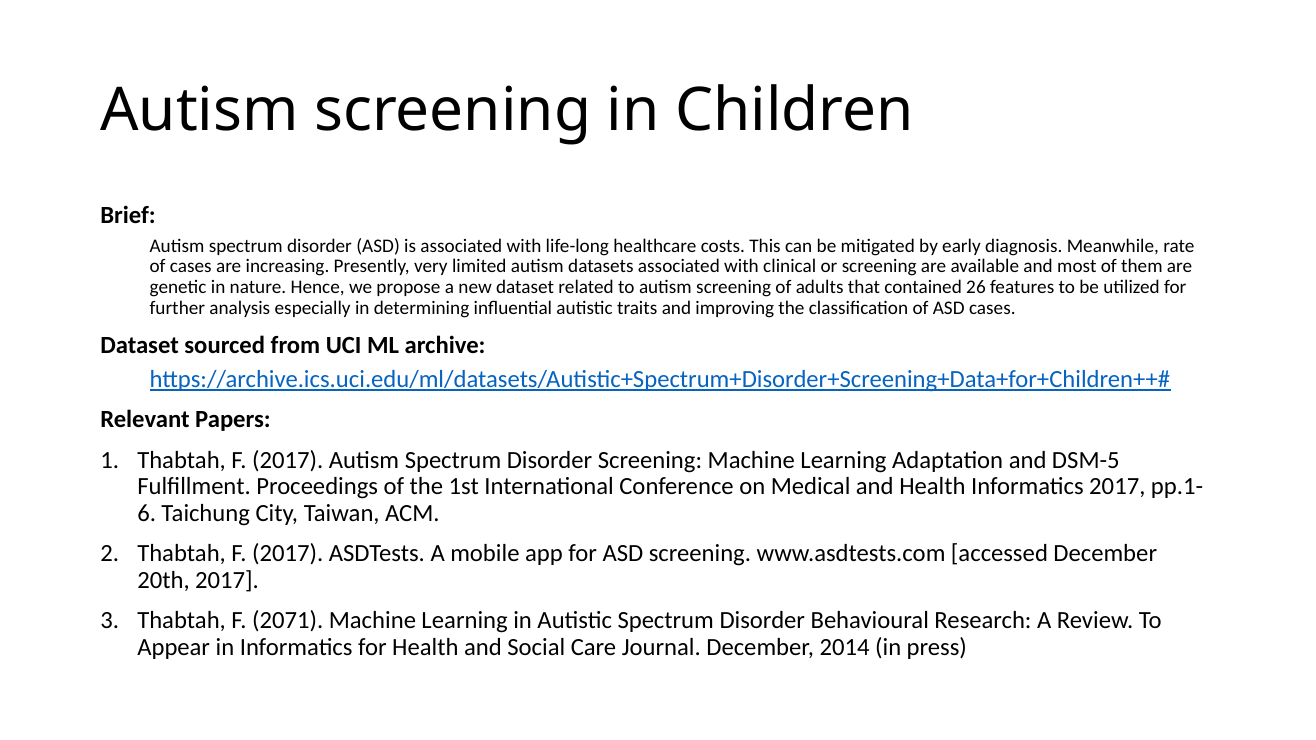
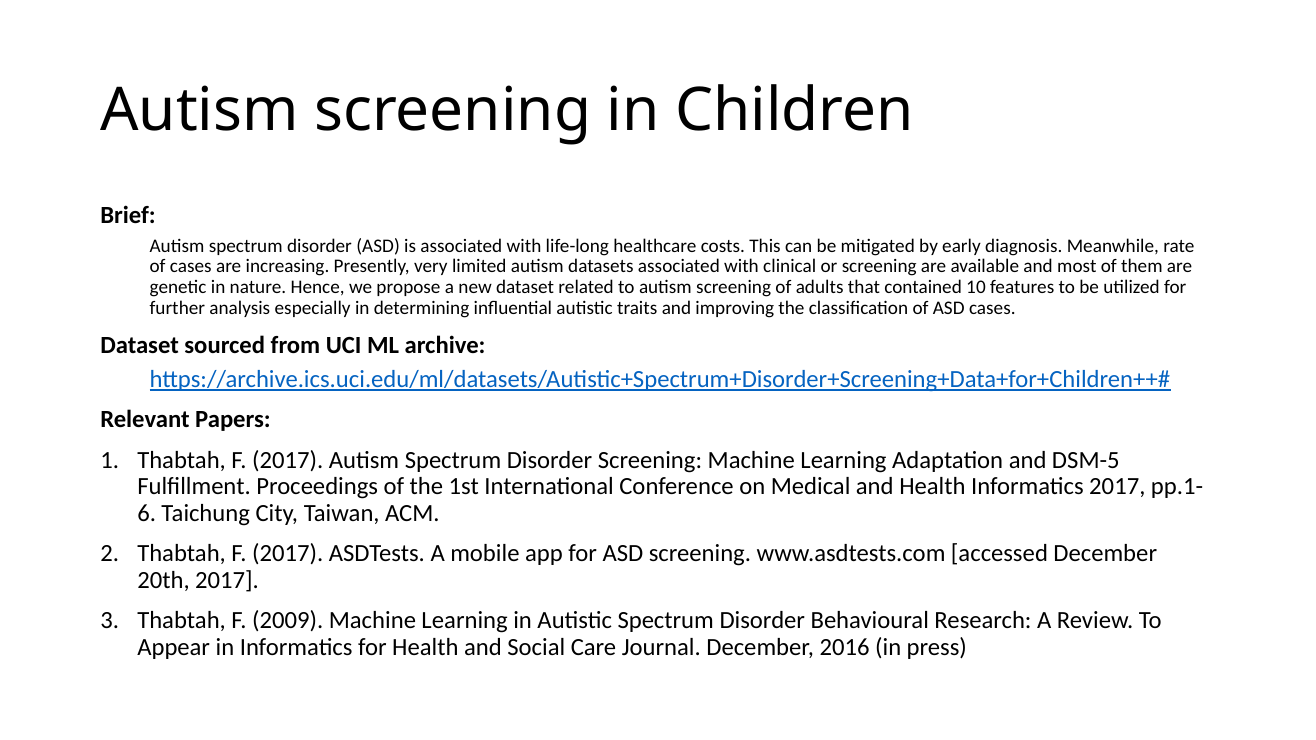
26: 26 -> 10 (976, 287)
2071: 2071 -> 2009 (288, 621)
2014: 2014 -> 2016 (845, 648)
